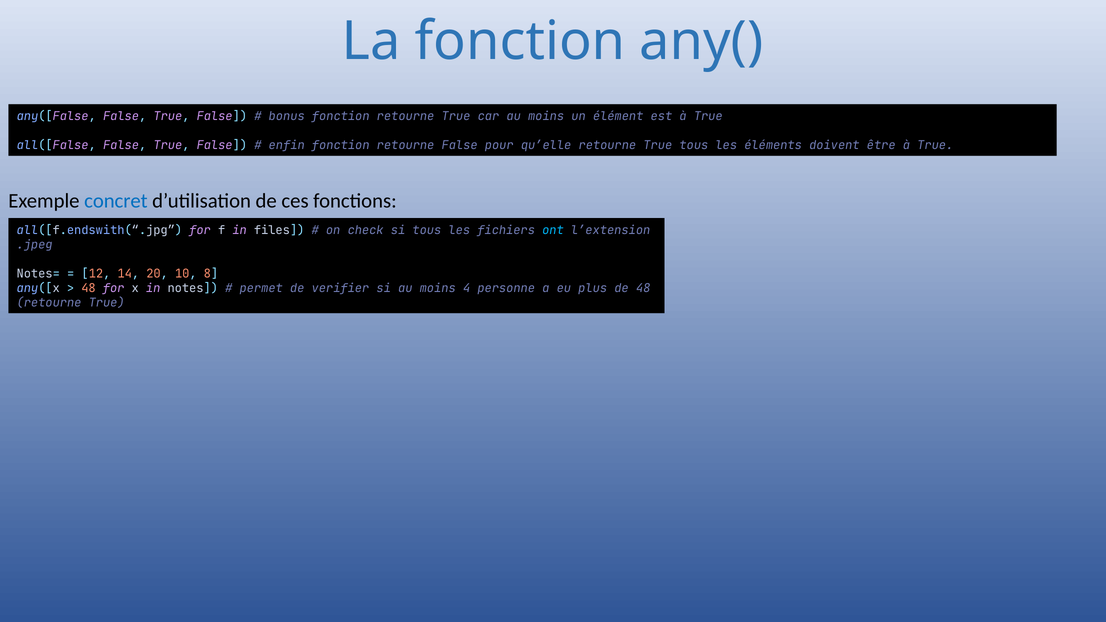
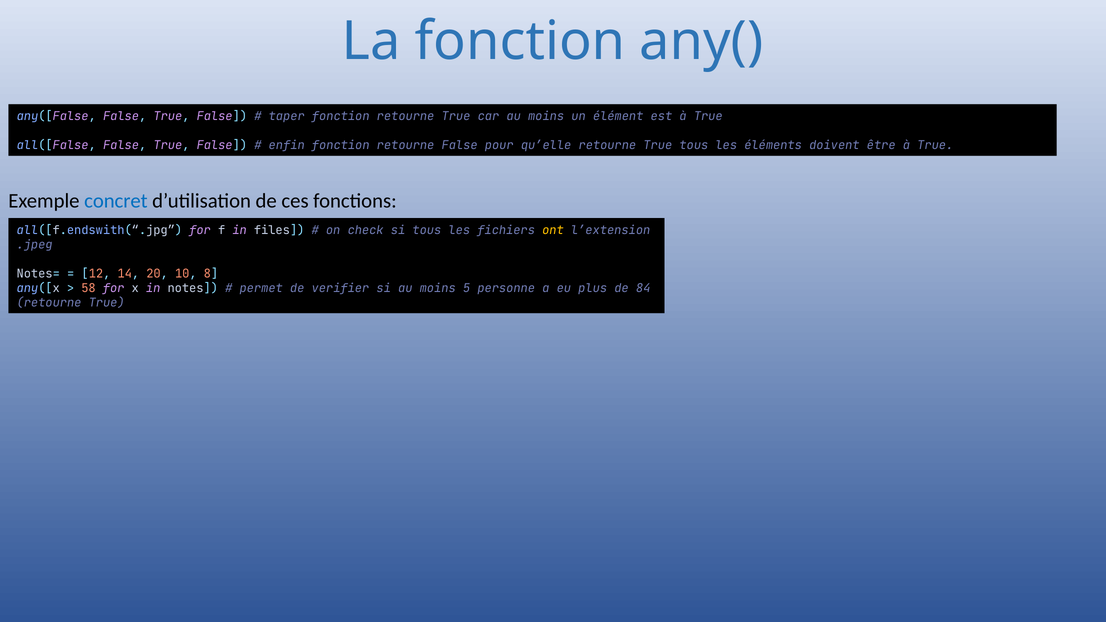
bonus: bonus -> taper (287, 116)
ont colour: light blue -> yellow (553, 230)
48: 48 -> 58 (89, 288)
4: 4 -> 5 (467, 288)
de 48: 48 -> 84 (643, 288)
